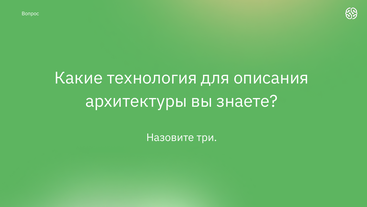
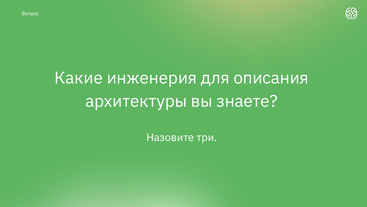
технология: технология -> инженерия (152, 78)
